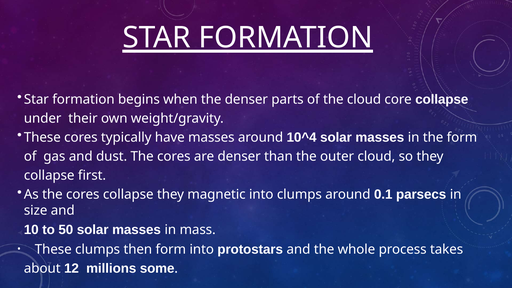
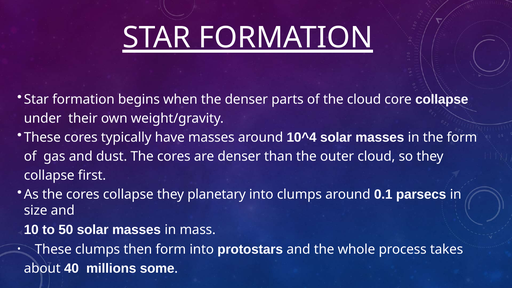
magnetic: magnetic -> planetary (217, 195)
12: 12 -> 40 (71, 269)
